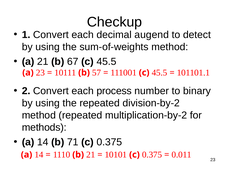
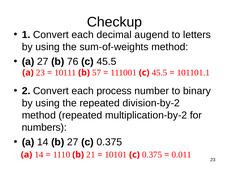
detect: detect -> letters (197, 35)
a 21: 21 -> 27 (43, 62)
67: 67 -> 76 (73, 62)
methods: methods -> numbers (44, 128)
b 71: 71 -> 27 (73, 143)
